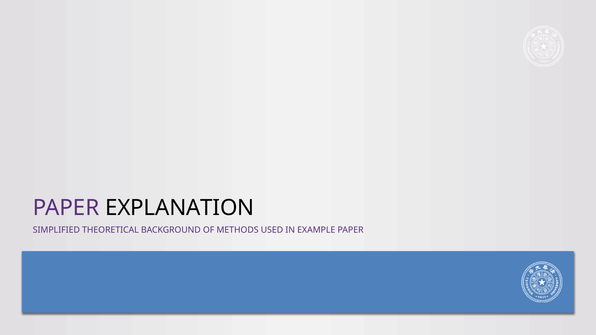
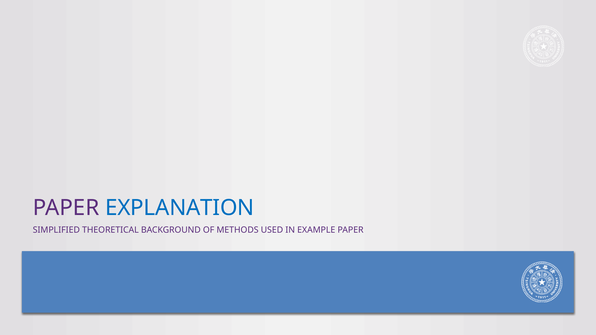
EXPLANATION colour: black -> blue (180, 208)
